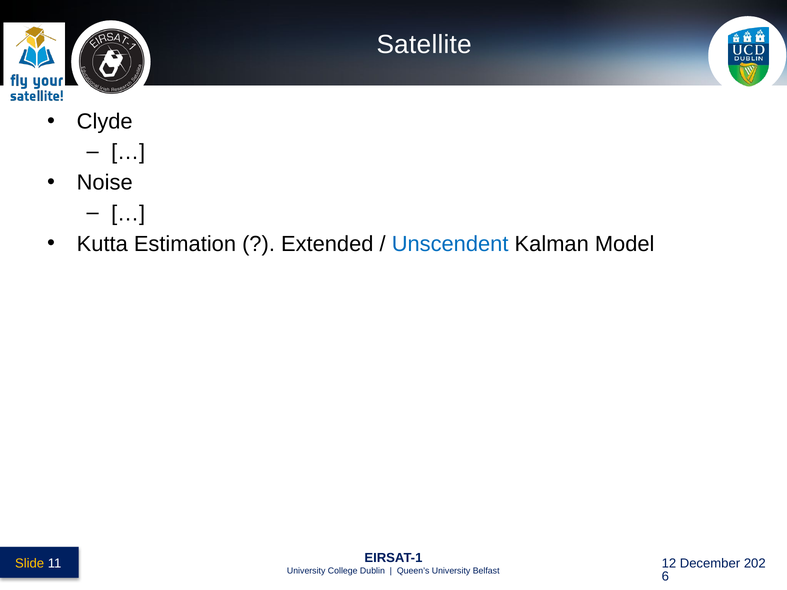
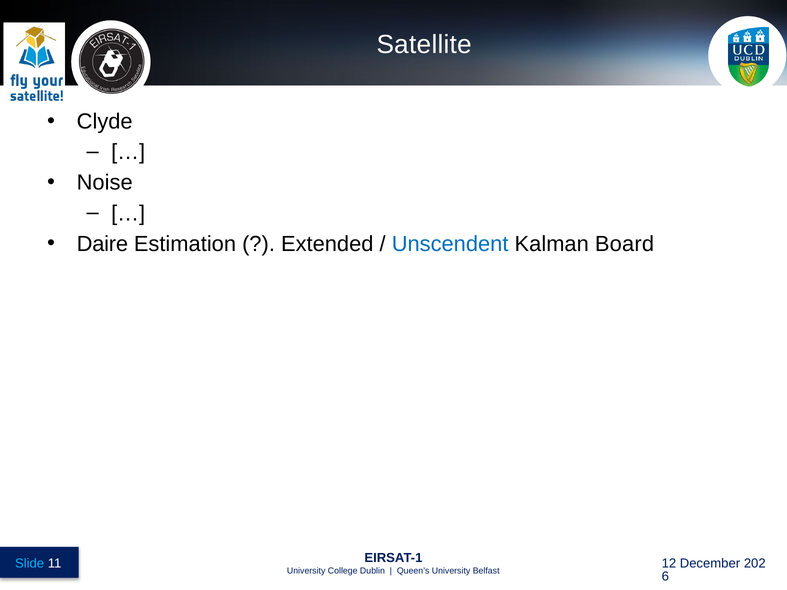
Kutta: Kutta -> Daire (102, 244)
Model: Model -> Board (625, 244)
Slide colour: yellow -> light blue (30, 563)
